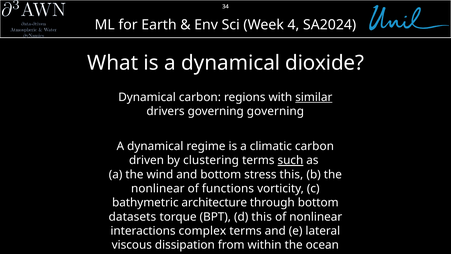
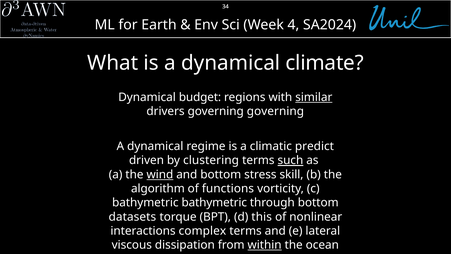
dioxide: dioxide -> climate (325, 63)
Dynamical carbon: carbon -> budget (200, 97)
climatic carbon: carbon -> predict (314, 146)
wind underline: none -> present (160, 174)
stress this: this -> skill (292, 174)
nonlinear: nonlinear -> algorithm (158, 188)
bathymetric architecture: architecture -> bathymetric (214, 203)
within underline: none -> present (265, 245)
